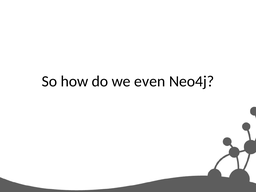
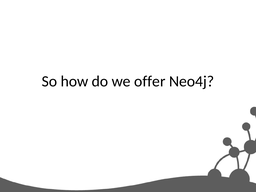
even: even -> offer (150, 81)
